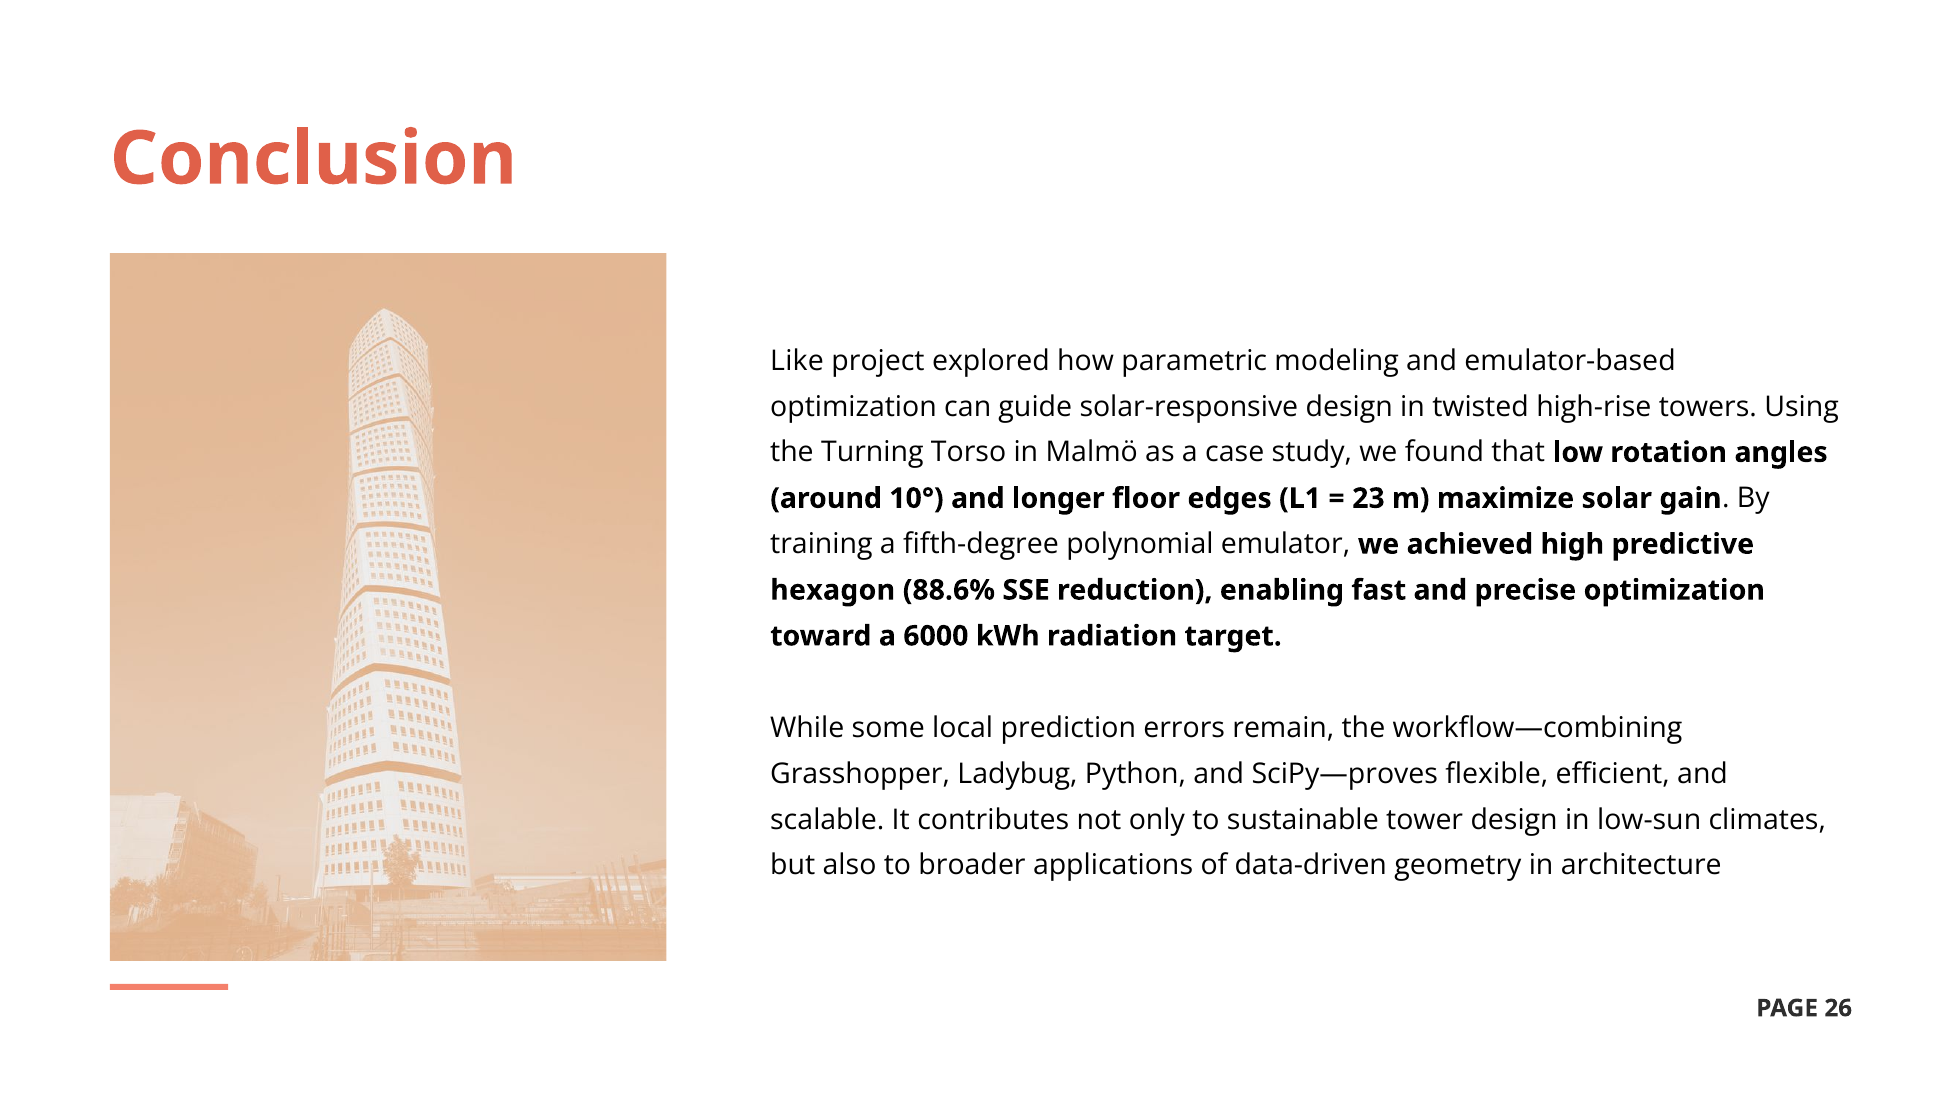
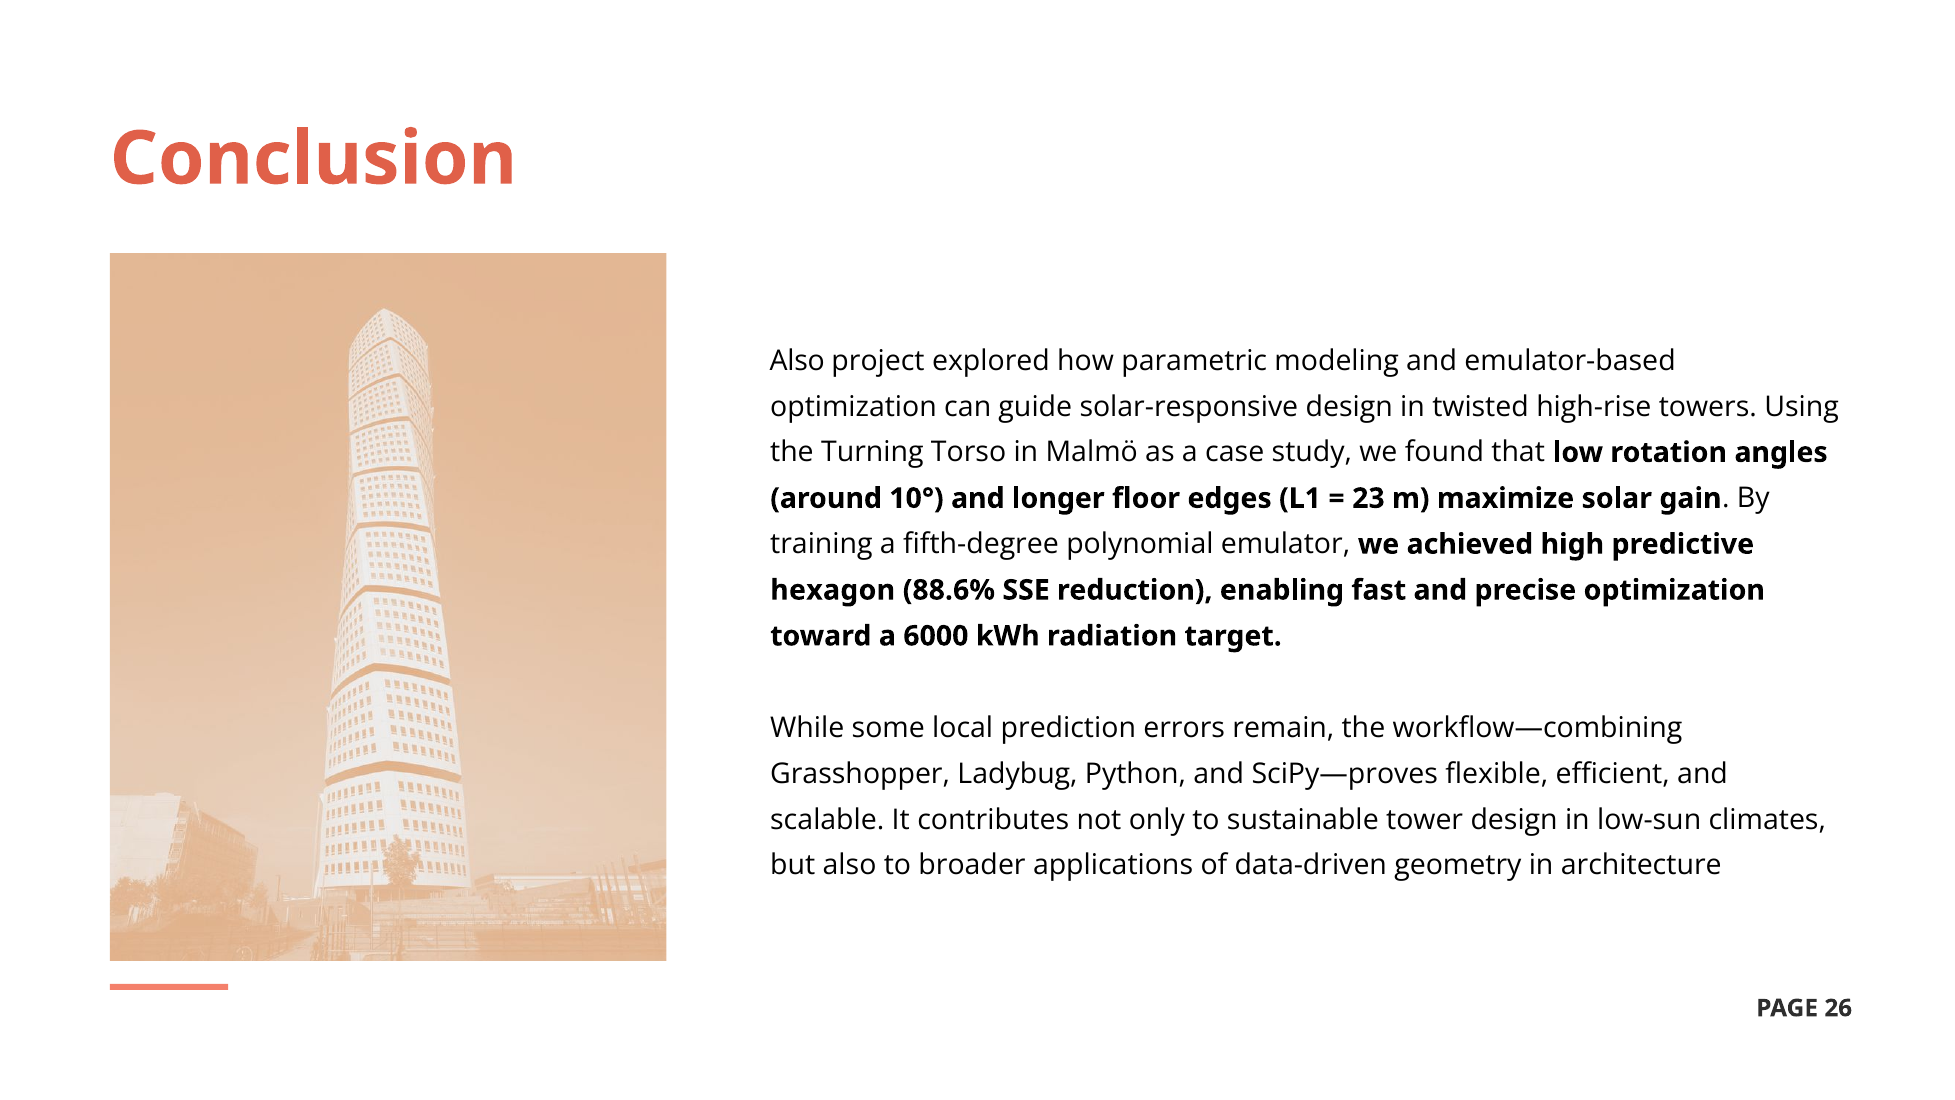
Like: Like -> Also (797, 361)
